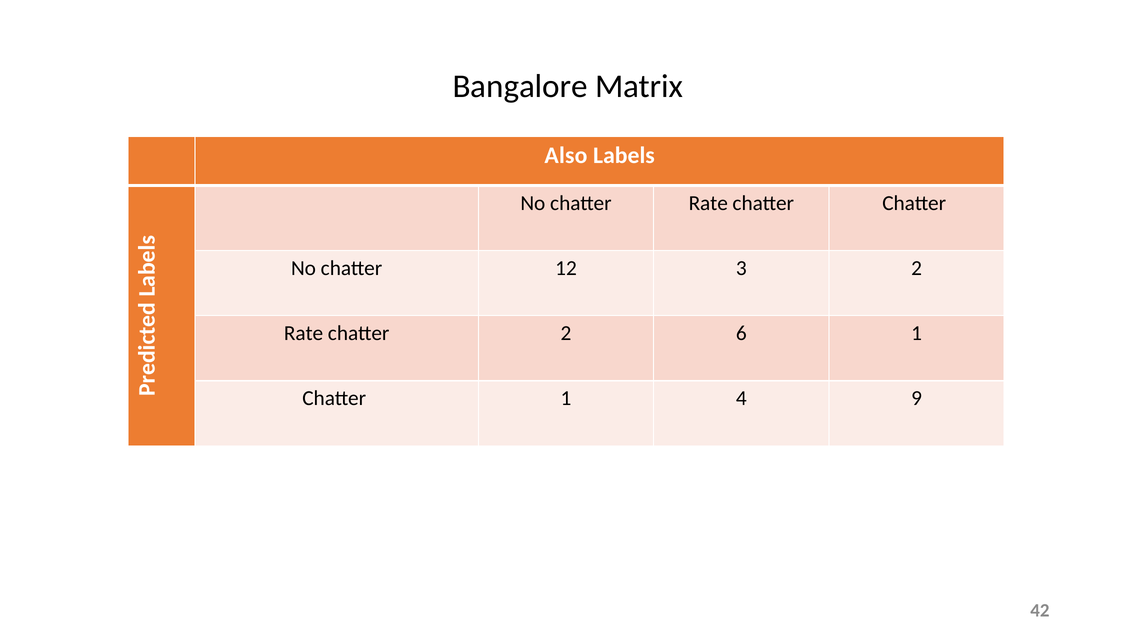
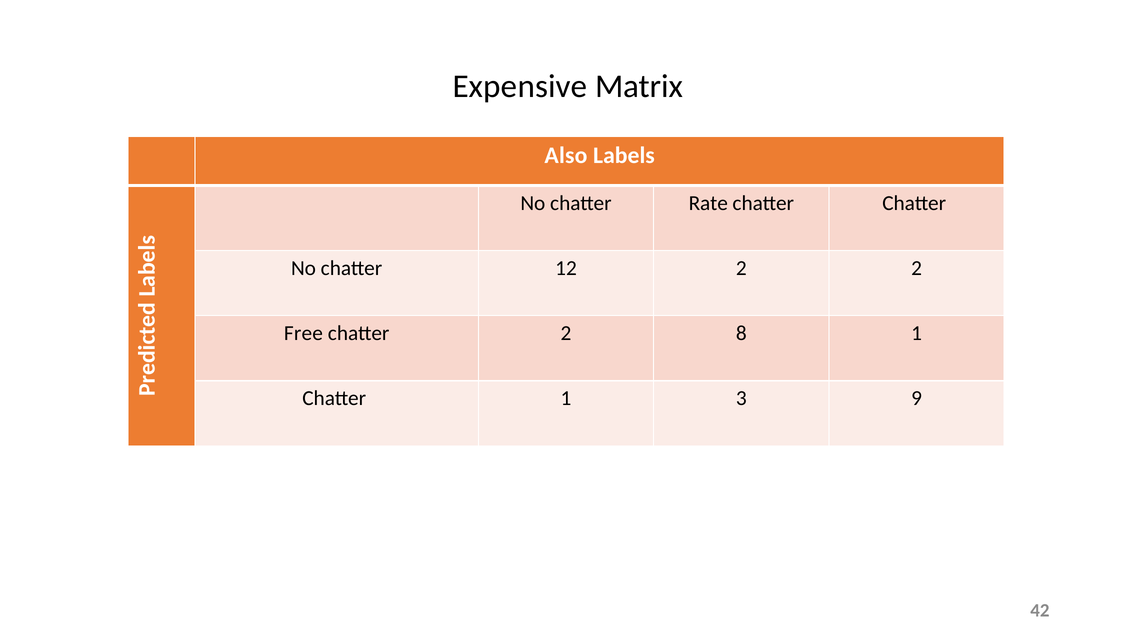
Bangalore: Bangalore -> Expensive (520, 86)
12 3: 3 -> 2 (741, 268)
Rate: Rate -> Free (303, 333)
6: 6 -> 8 (741, 333)
4: 4 -> 3 (741, 398)
